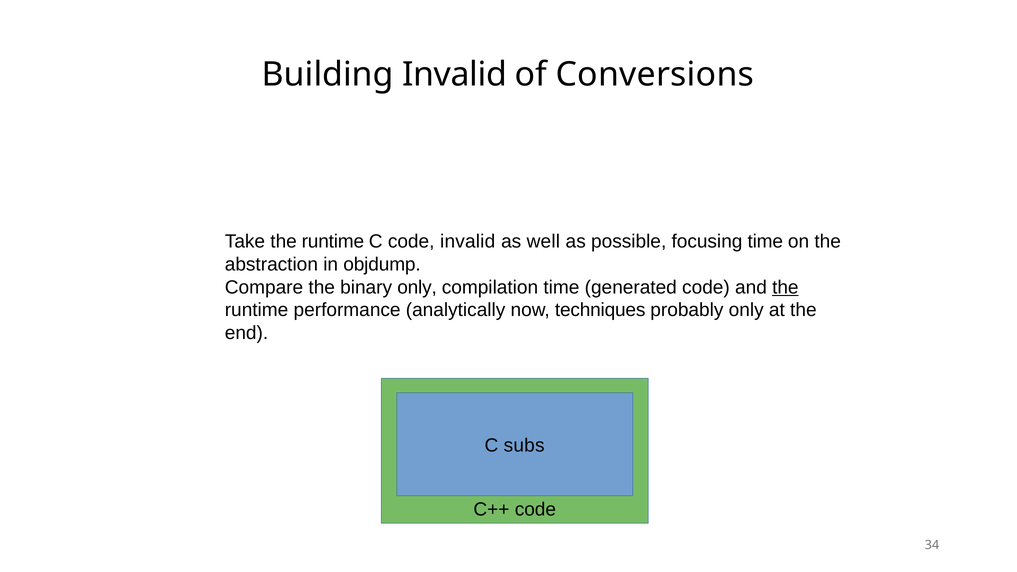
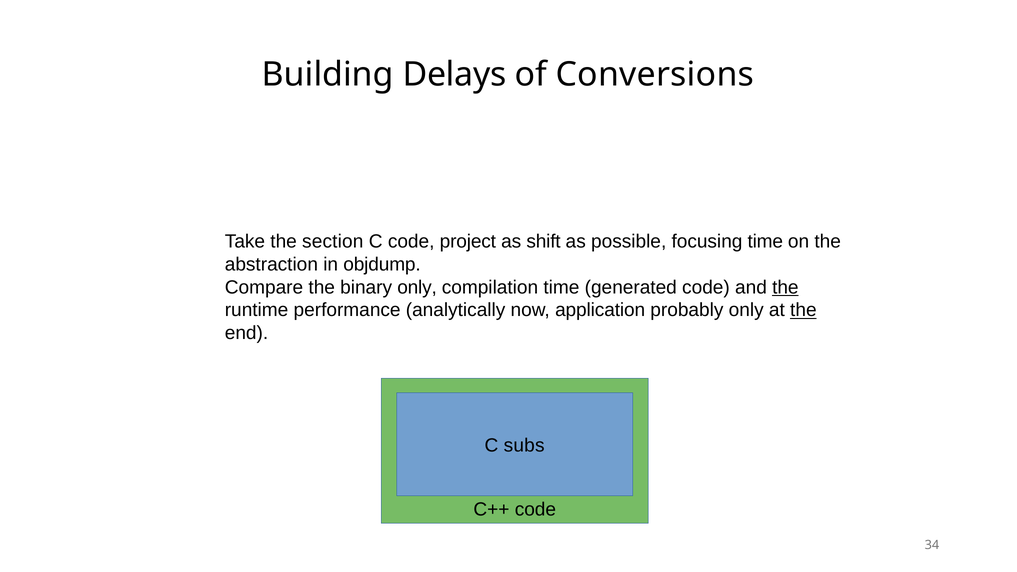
Building Invalid: Invalid -> Delays (454, 75)
Take the runtime: runtime -> section (333, 242)
code invalid: invalid -> project (468, 242)
well: well -> shift (544, 242)
techniques: techniques -> application (600, 310)
the underline: none -> present (803, 310)
